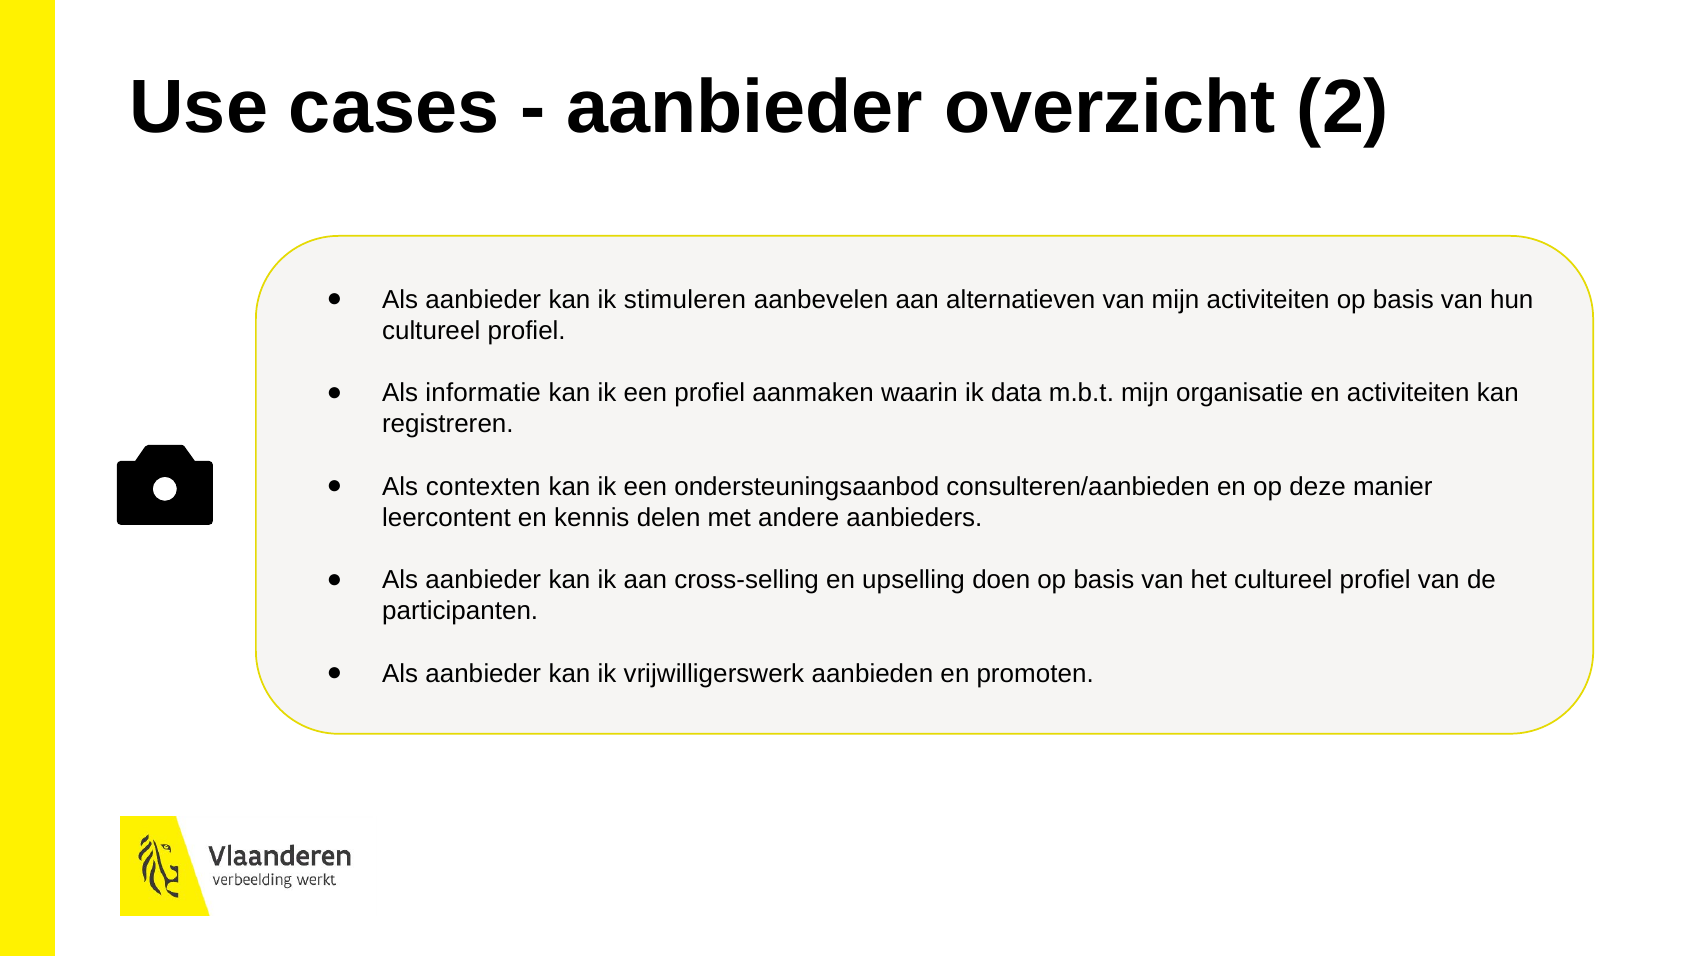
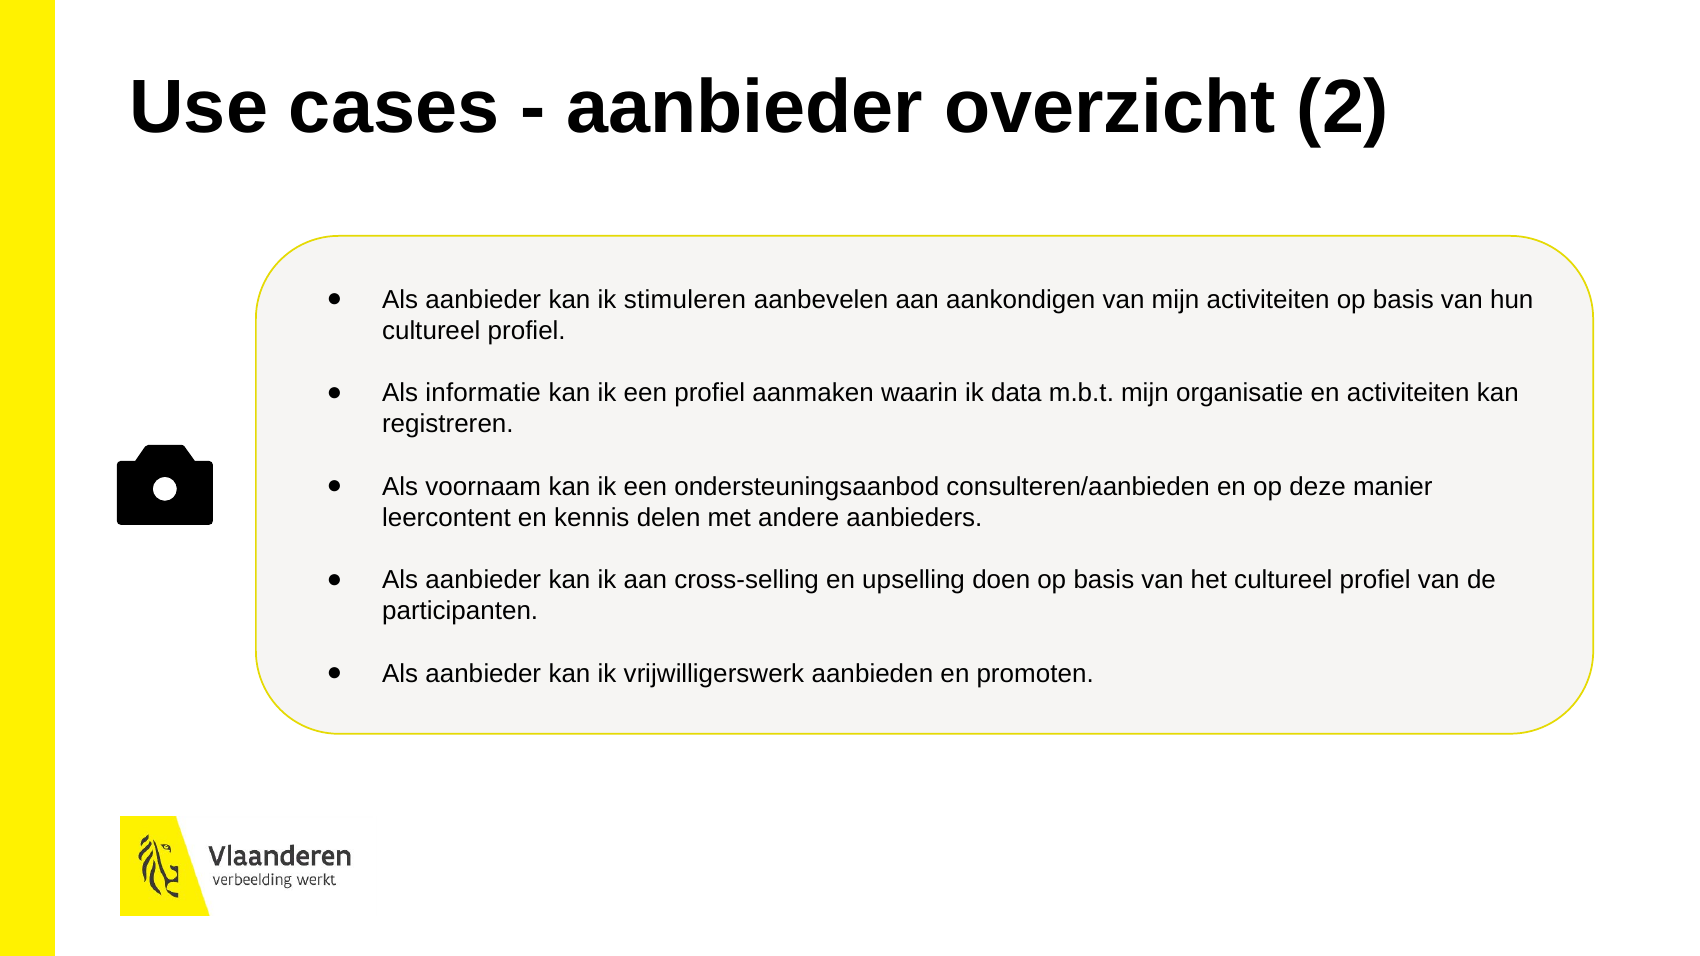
alternatieven: alternatieven -> aankondigen (1021, 300)
contexten: contexten -> voornaam (483, 487)
